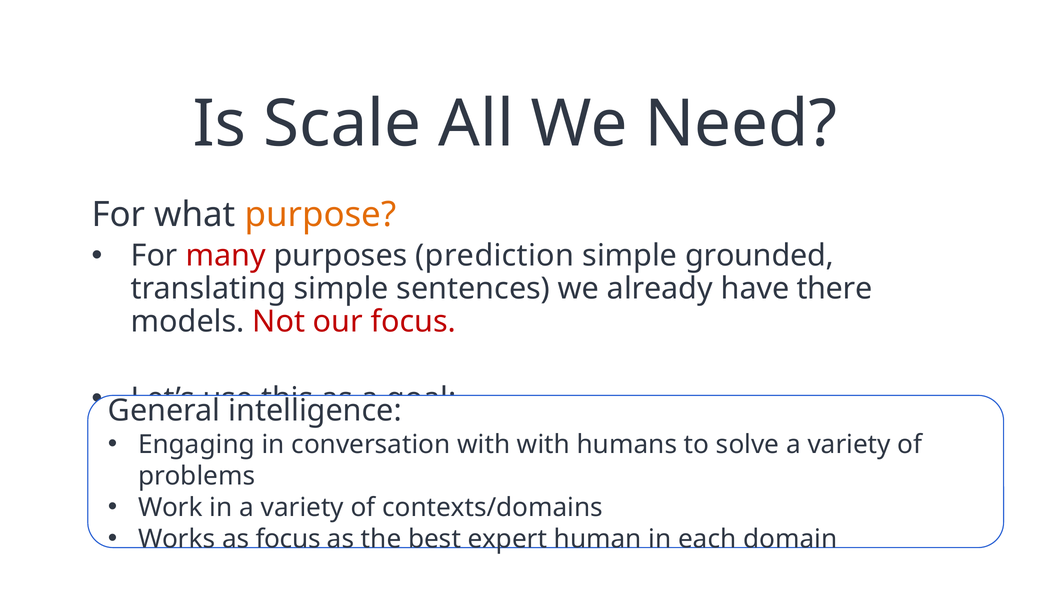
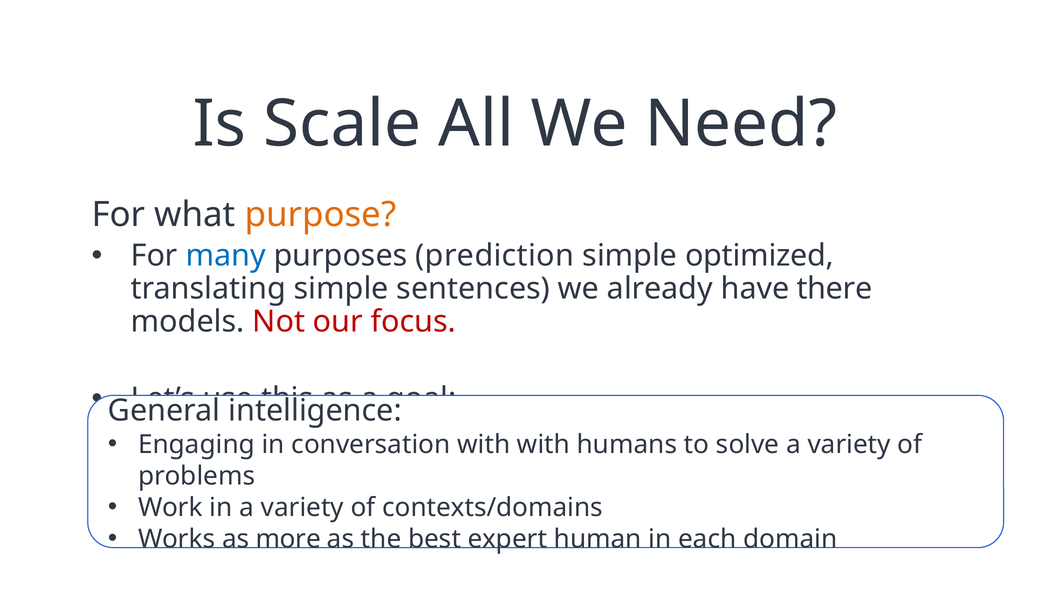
many colour: red -> blue (226, 255)
grounded: grounded -> optimized (759, 255)
as focus: focus -> more (288, 538)
